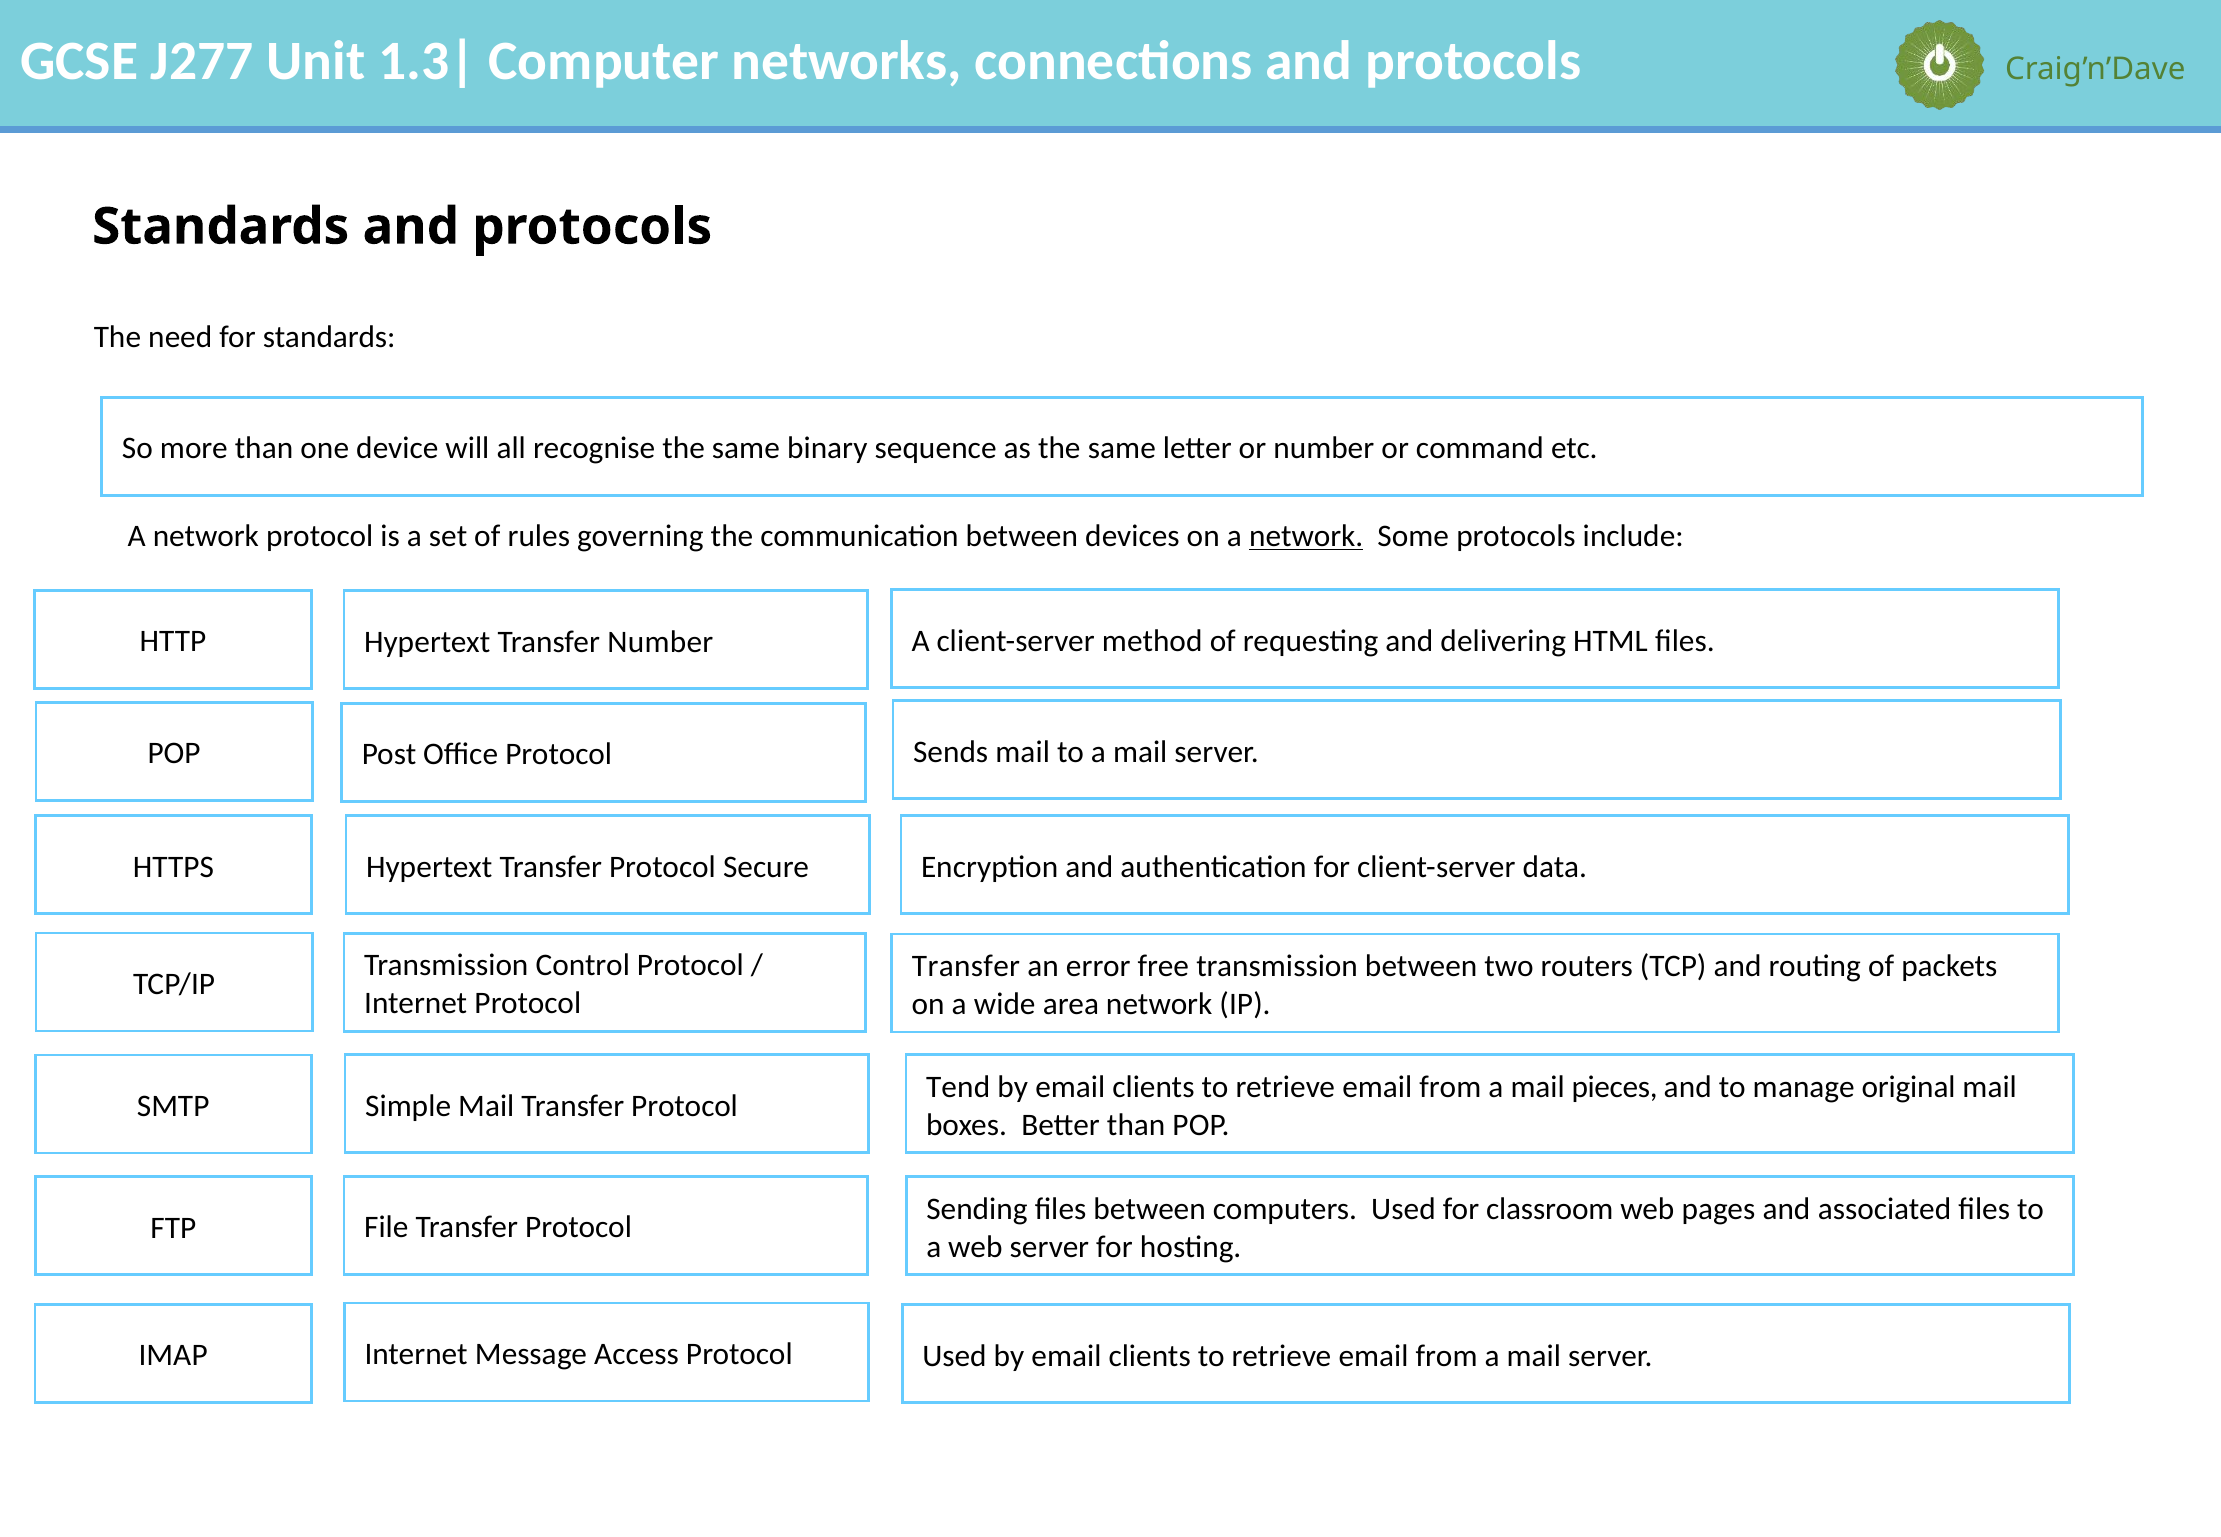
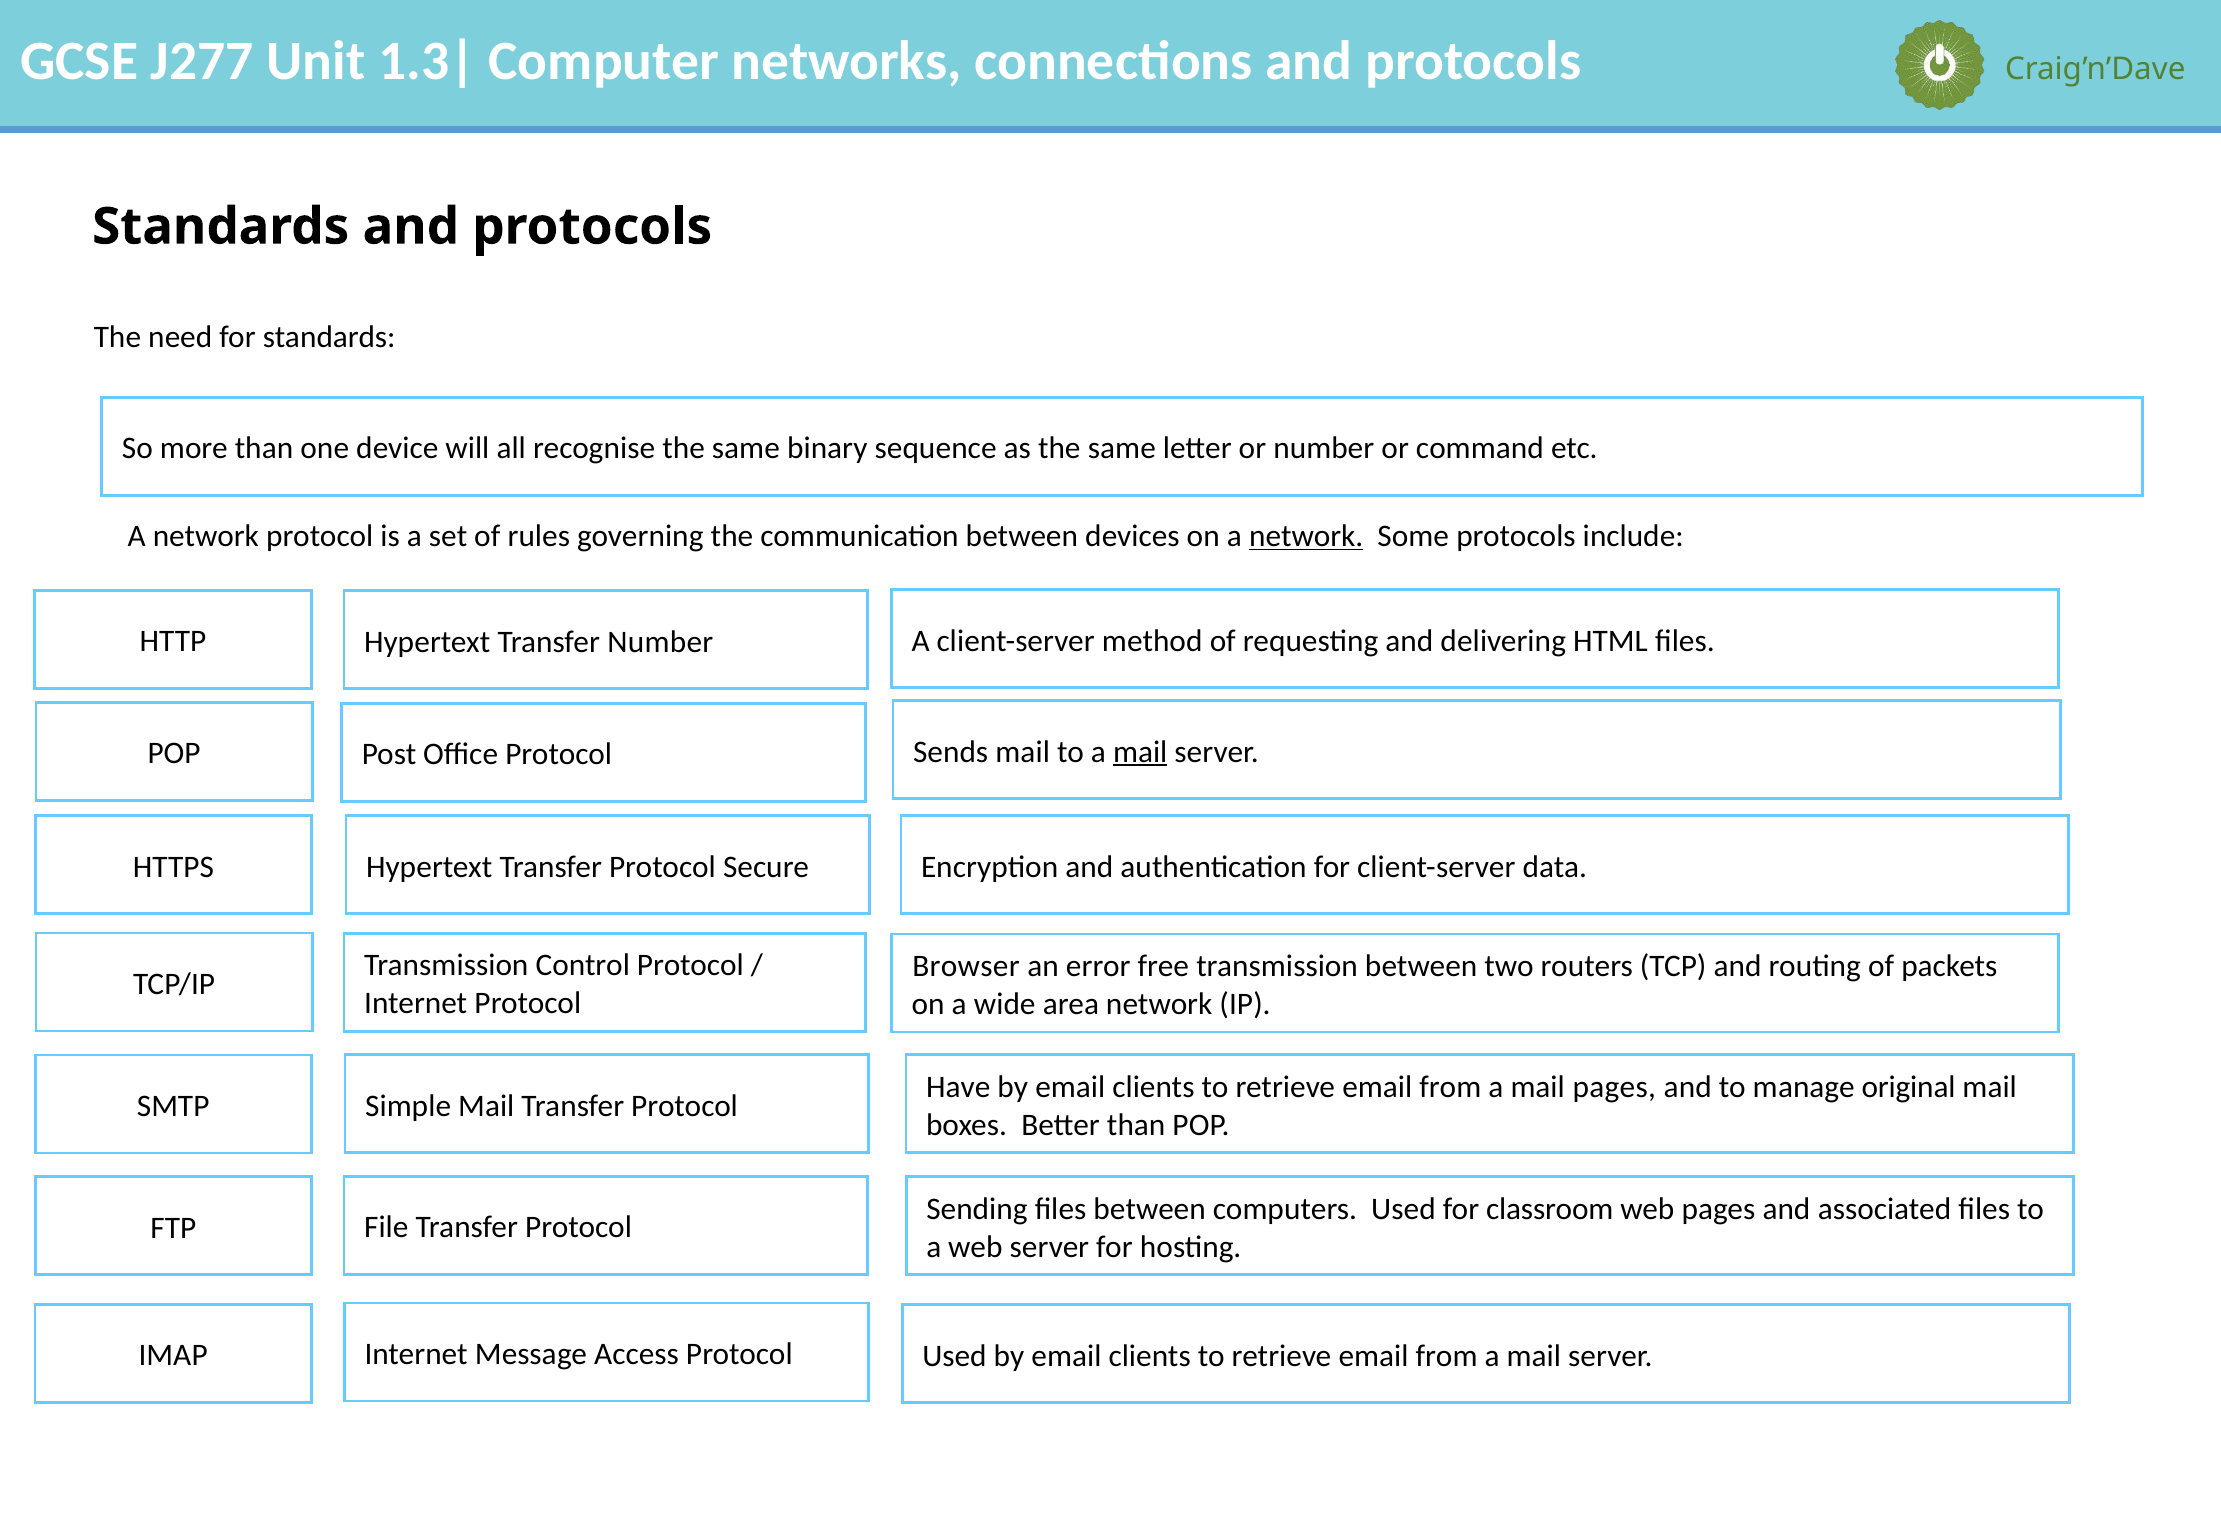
mail underline: none -> present (1140, 752)
Transfer: Transfer -> Browser (966, 967)
Tend: Tend -> Have (958, 1088)
mail pieces: pieces -> pages (1614, 1088)
